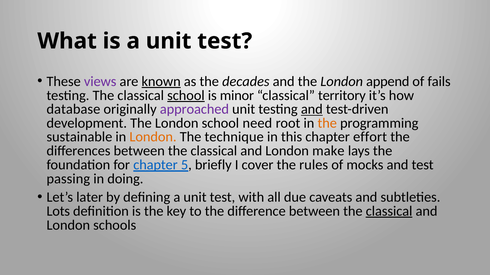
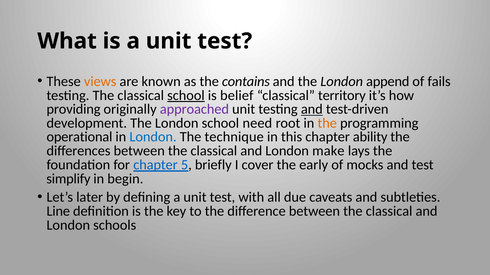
views colour: purple -> orange (100, 82)
known underline: present -> none (161, 82)
decades: decades -> contains (246, 82)
minor: minor -> belief (237, 96)
database: database -> providing (74, 109)
sustainable: sustainable -> operational (79, 137)
London colour: orange -> blue (153, 137)
effort: effort -> ability (370, 137)
rules: rules -> early (314, 165)
passing: passing -> simplify (68, 179)
doing: doing -> begin (125, 179)
Lots: Lots -> Line (58, 212)
classical underline: present -> none (389, 212)
